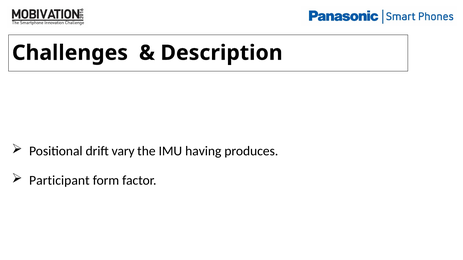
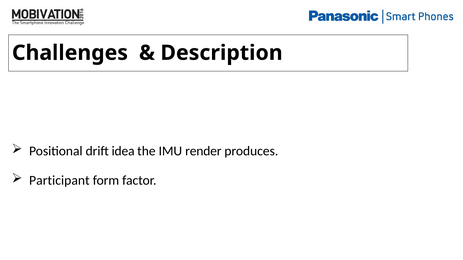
vary: vary -> idea (123, 151)
having: having -> render (203, 151)
